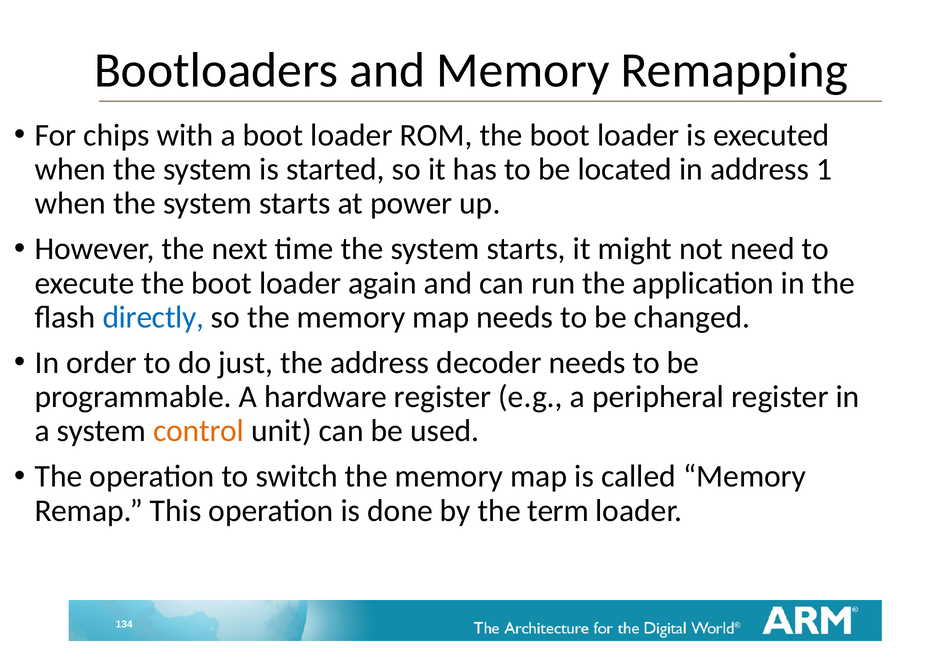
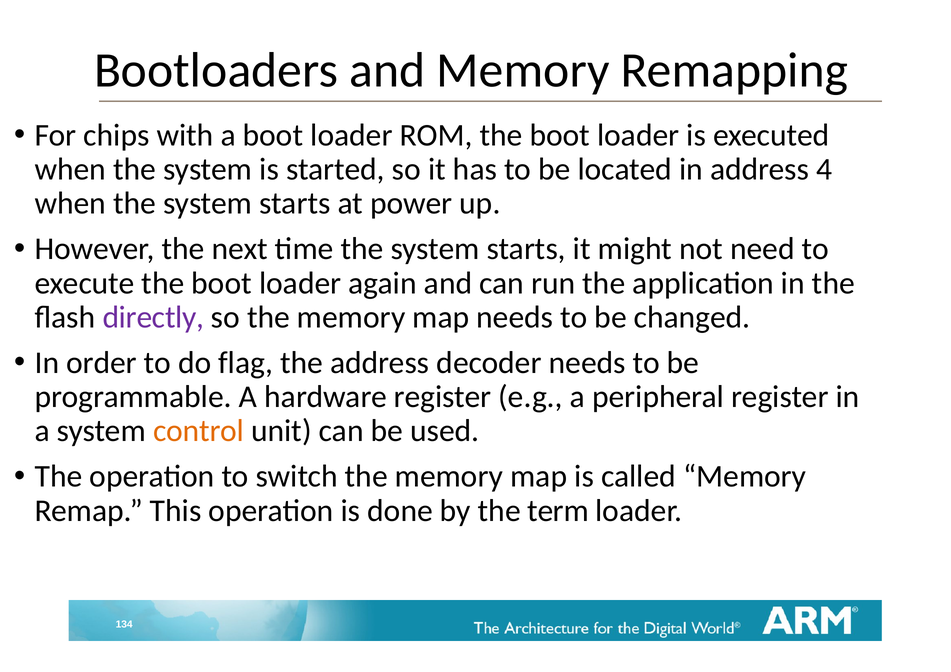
1: 1 -> 4 (824, 169)
directly colour: blue -> purple (153, 317)
just: just -> flag (246, 363)
